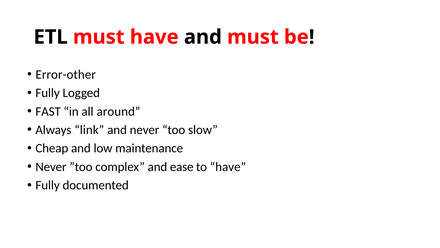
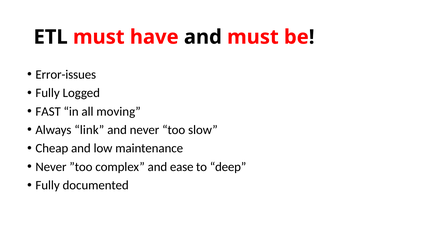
Error-other: Error-other -> Error-issues (66, 74)
around: around -> moving (119, 111)
to have: have -> deep (228, 166)
